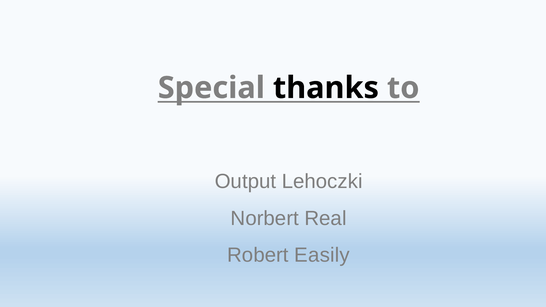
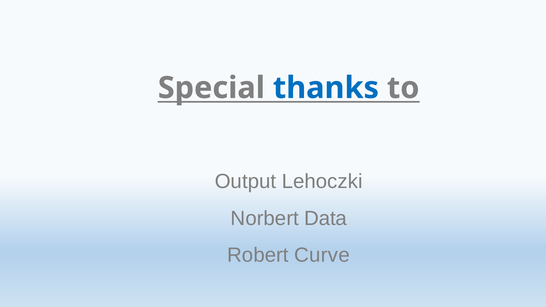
thanks colour: black -> blue (326, 88)
Real: Real -> Data (326, 218)
Easily: Easily -> Curve (322, 255)
